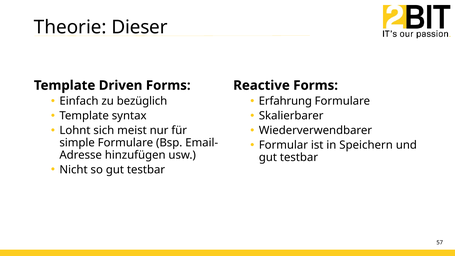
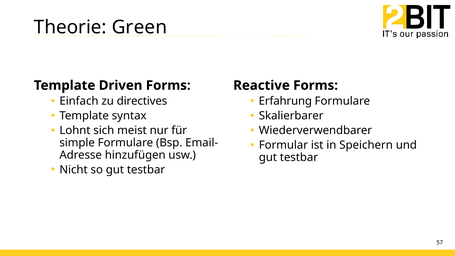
Dieser: Dieser -> Green (139, 27)
bezüglich: bezüglich -> directives (142, 101)
